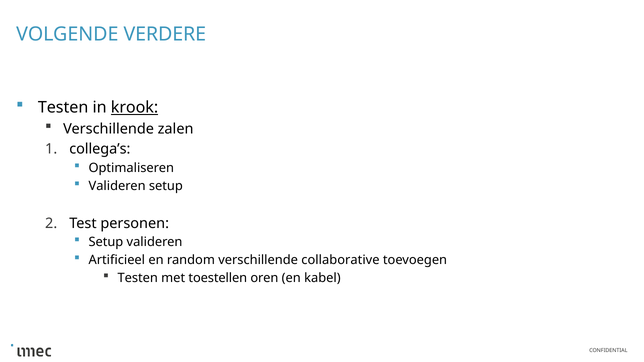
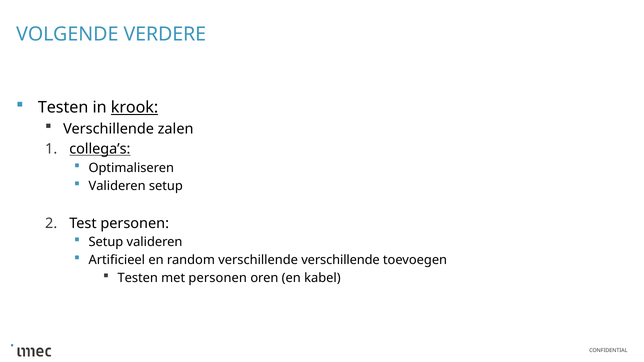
collega’s underline: none -> present (100, 149)
verschillende collaborative: collaborative -> verschillende (341, 260)
met toestellen: toestellen -> personen (218, 278)
